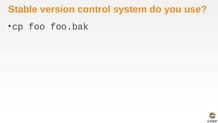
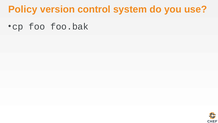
Stable: Stable -> Policy (23, 9)
